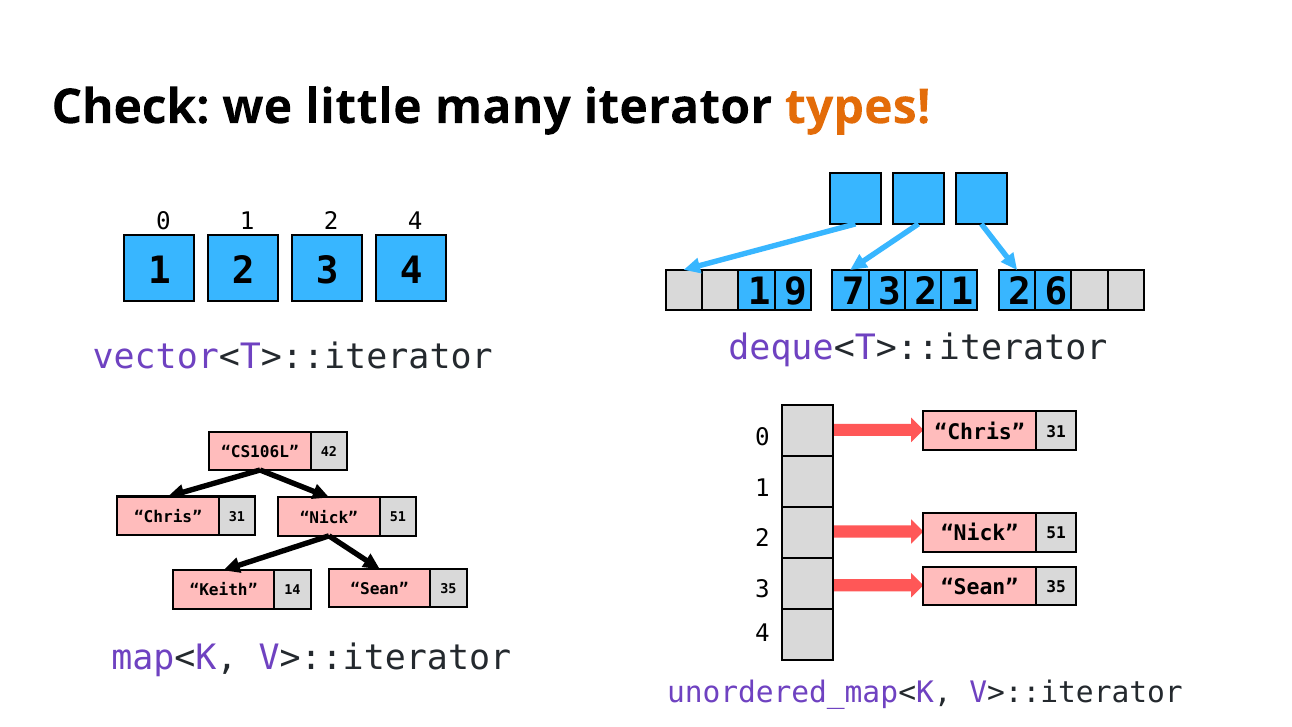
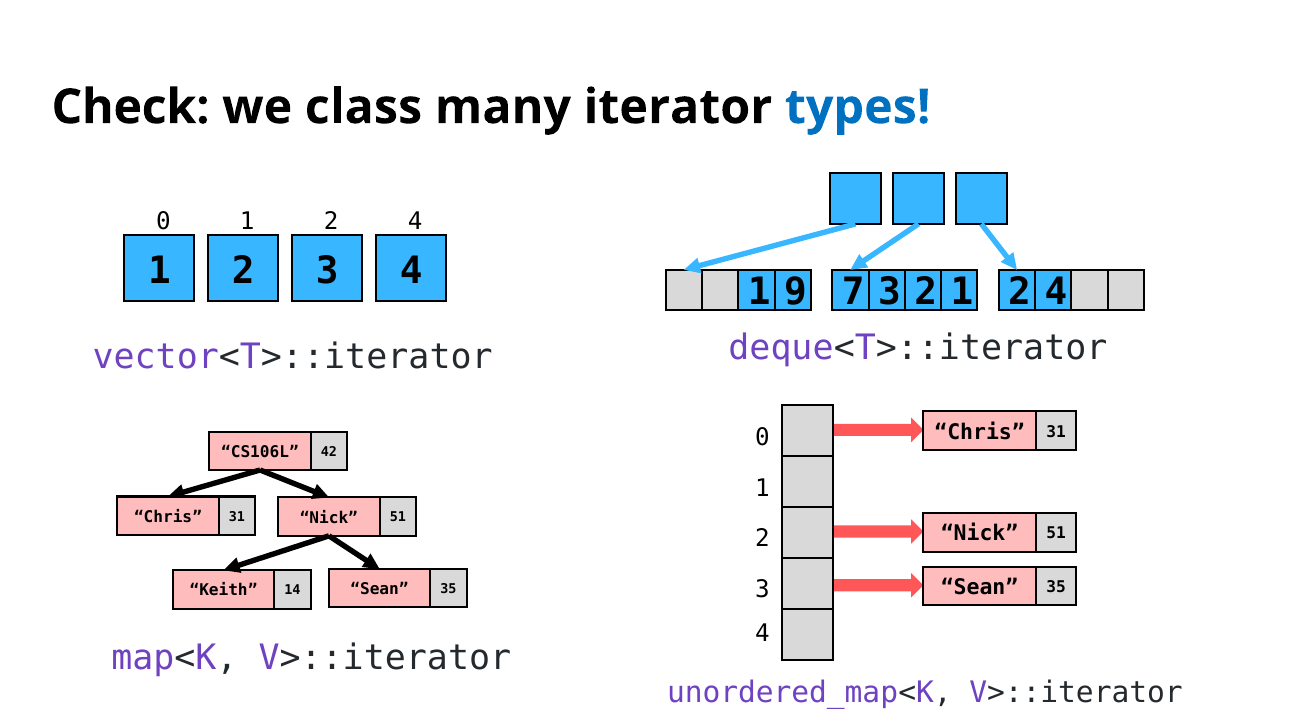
little: little -> class (363, 107)
types colour: orange -> blue (858, 107)
6: 6 -> 4 (1056, 292)
